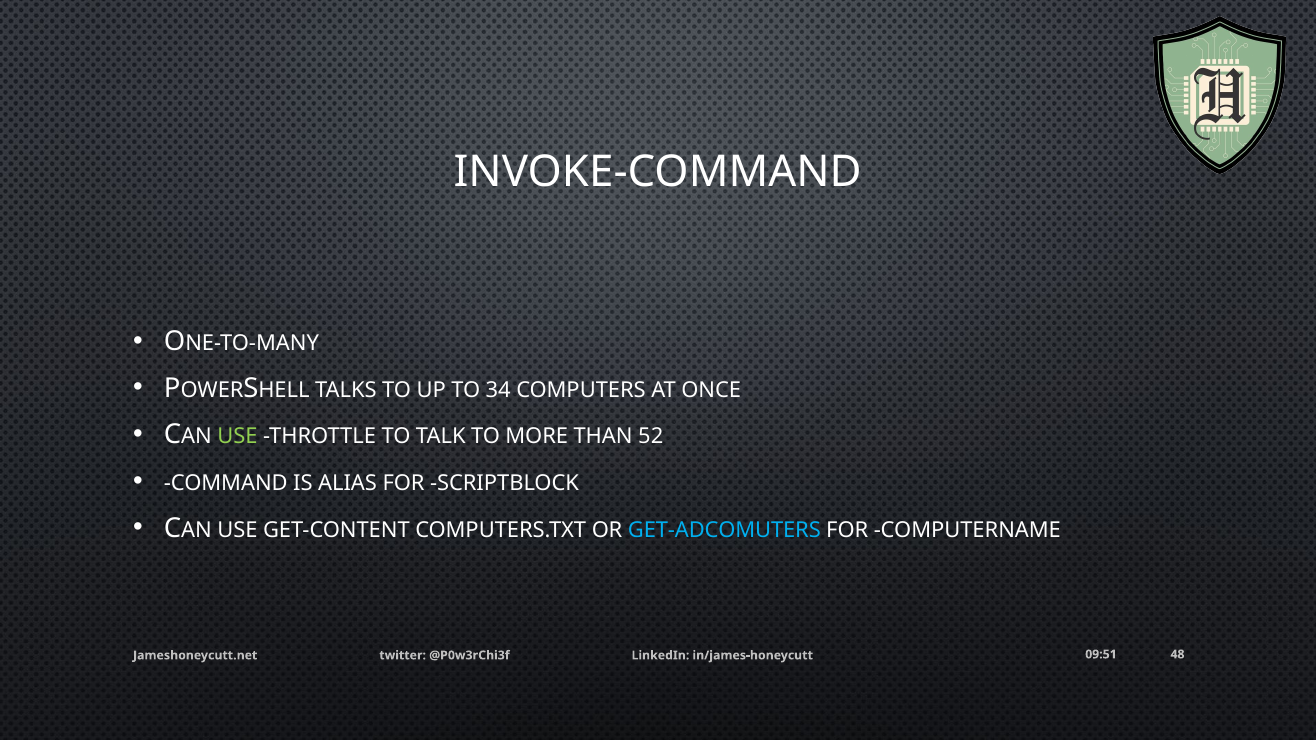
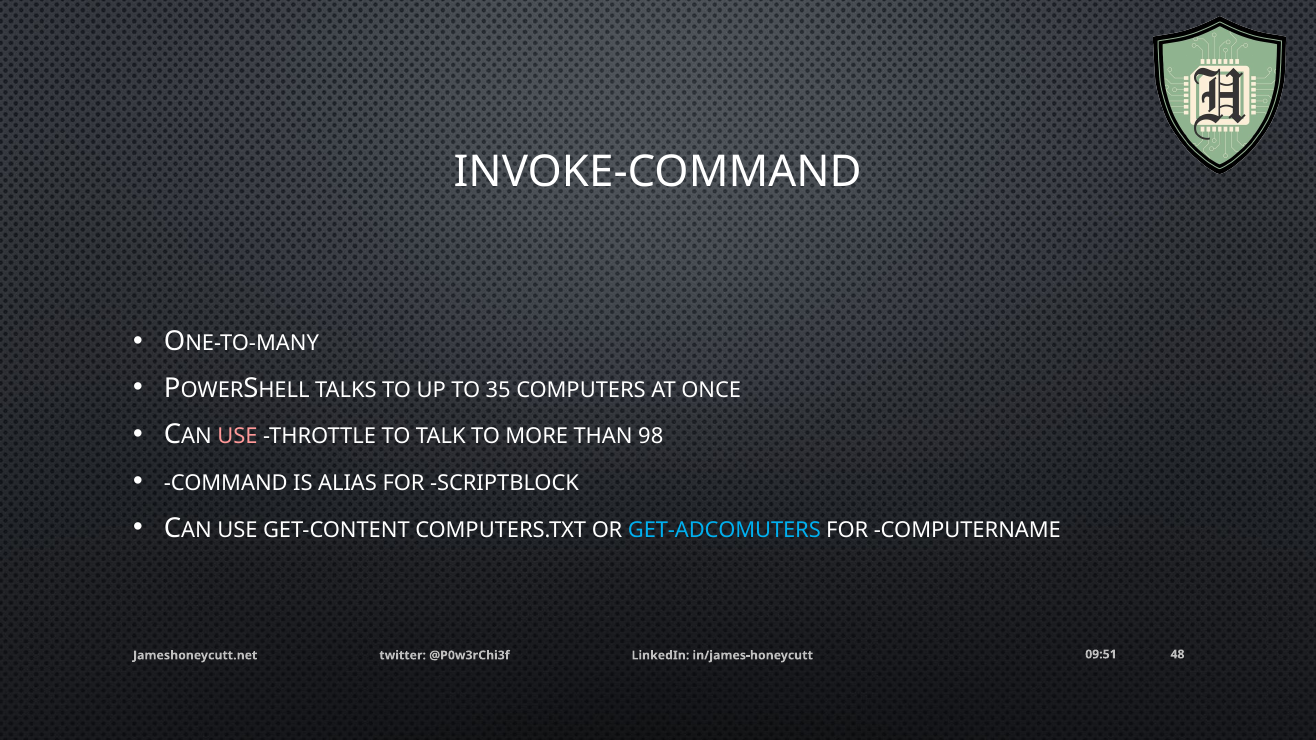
34: 34 -> 35 (498, 390)
USE colour: light green -> pink (238, 437)
52: 52 -> 98 (651, 437)
